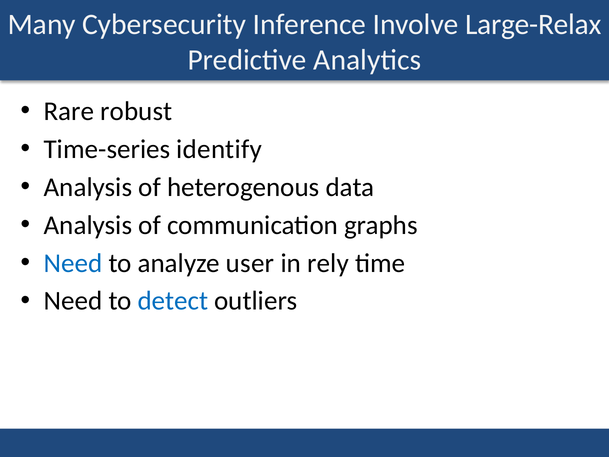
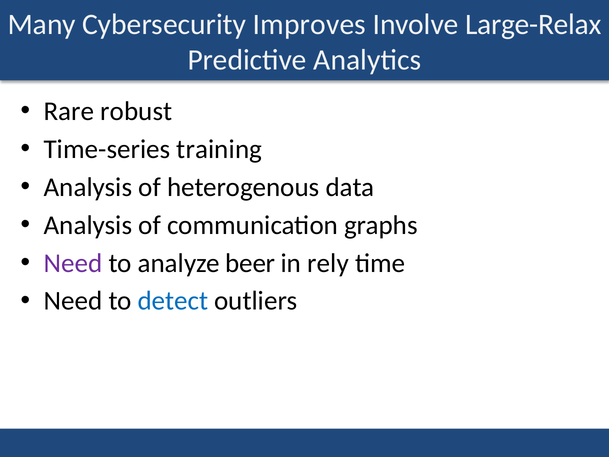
Inference: Inference -> Improves (309, 24)
identify: identify -> training (219, 149)
Need colour: blue -> purple (73, 263)
user: user -> beer (250, 263)
